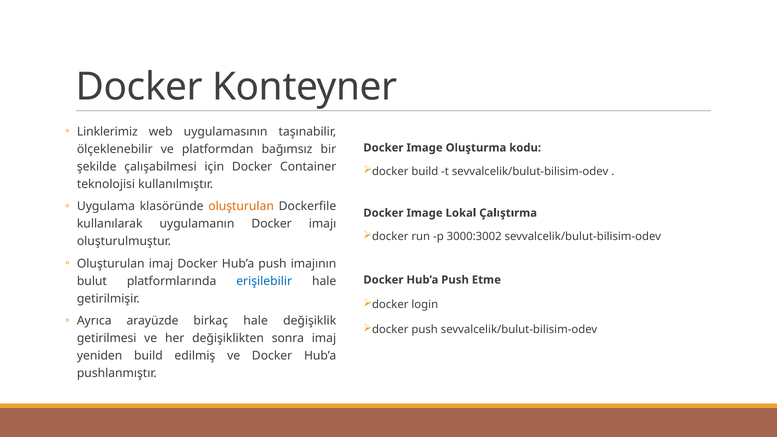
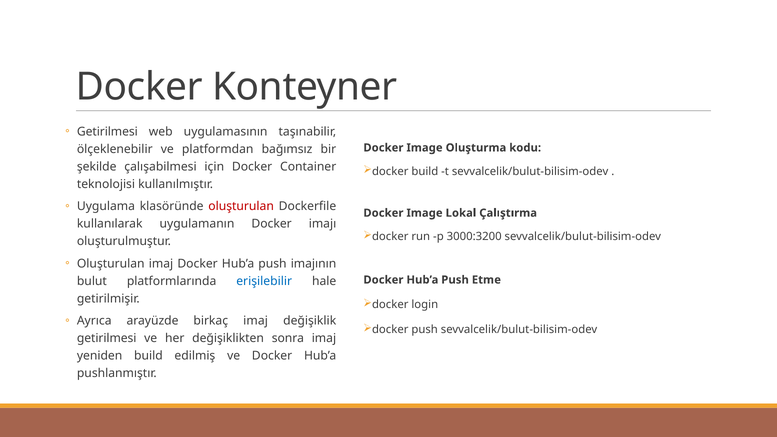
Linklerimiz: Linklerimiz -> Getirilmesi (107, 132)
oluşturulan colour: orange -> red (241, 206)
3000:3002: 3000:3002 -> 3000:3200 (474, 237)
birkaç hale: hale -> imaj (256, 321)
